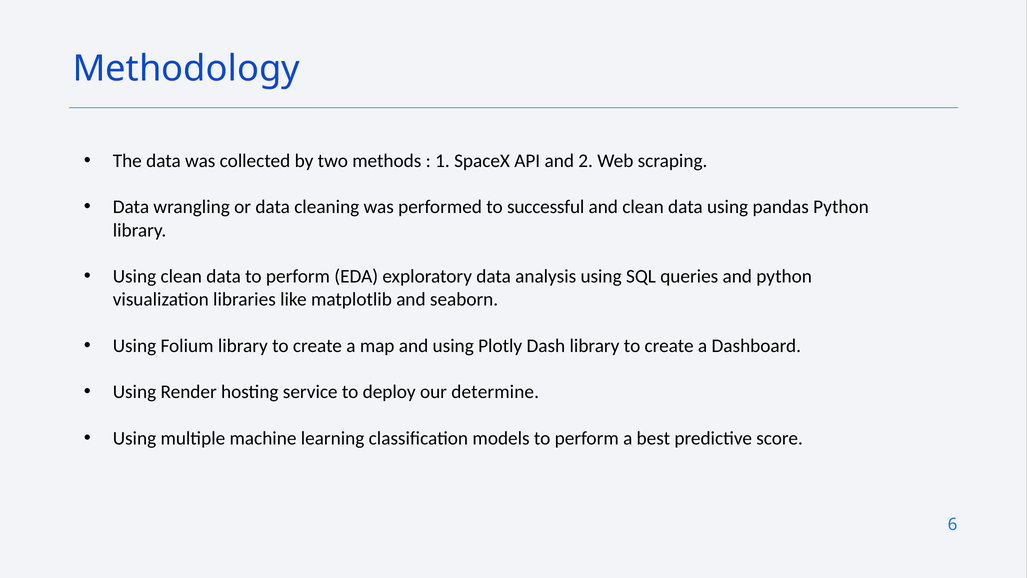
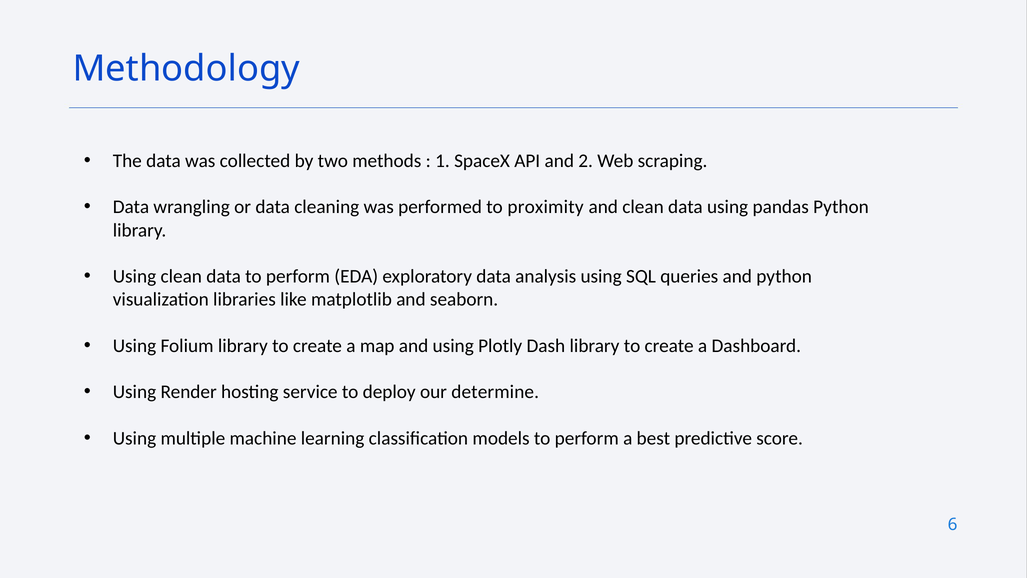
successful: successful -> proximity (546, 207)
